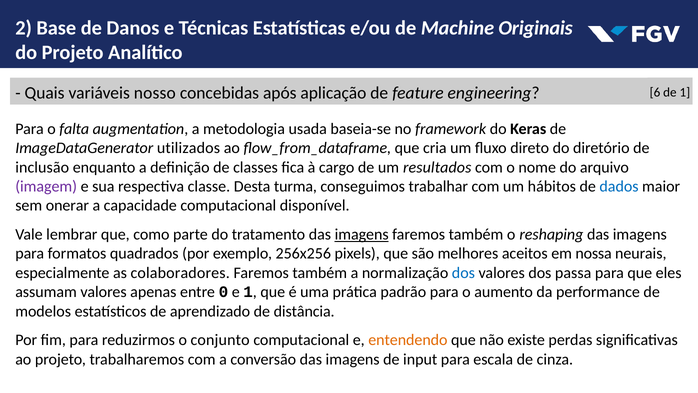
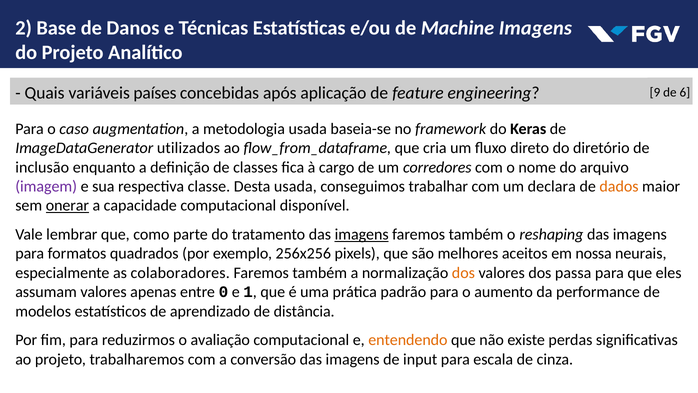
Machine Originais: Originais -> Imagens (535, 28)
nosso: nosso -> países (155, 93)
6: 6 -> 9 (655, 92)
de 1: 1 -> 6 (685, 92)
falta: falta -> caso (74, 129)
resultados: resultados -> corredores (437, 167)
Desta turma: turma -> usada (295, 186)
hábitos: hábitos -> declara (552, 186)
dados colour: blue -> orange (619, 186)
onerar underline: none -> present (67, 205)
dos colour: blue -> orange (463, 273)
conjunto: conjunto -> avaliação (220, 340)
